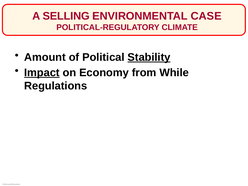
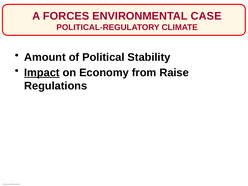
SELLING: SELLING -> FORCES (66, 16)
Stability underline: present -> none (149, 57)
While: While -> Raise (174, 73)
